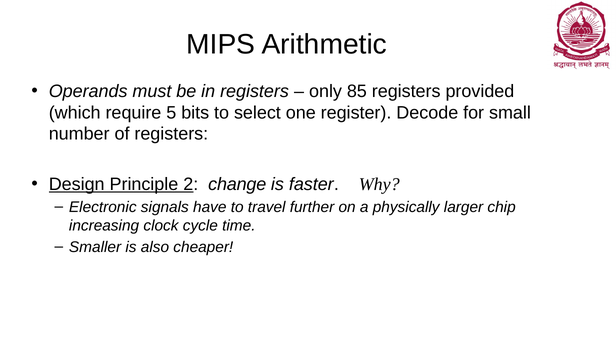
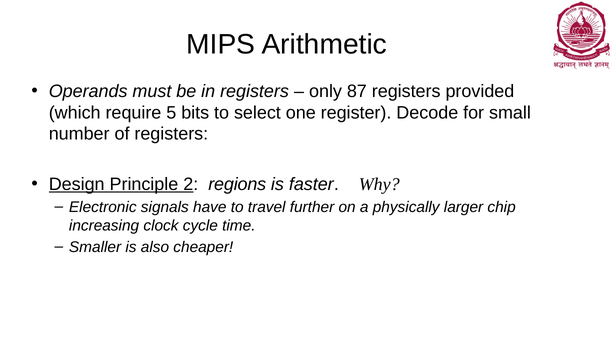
85: 85 -> 87 (357, 91)
change: change -> regions (237, 185)
